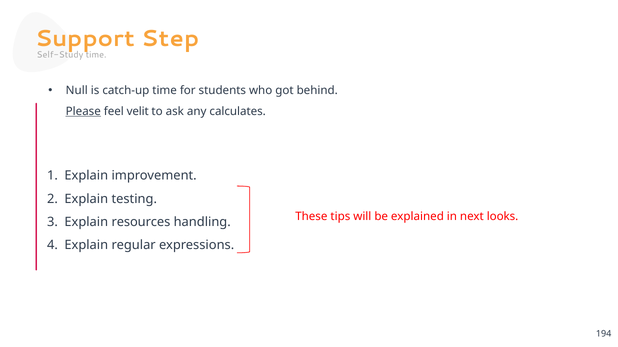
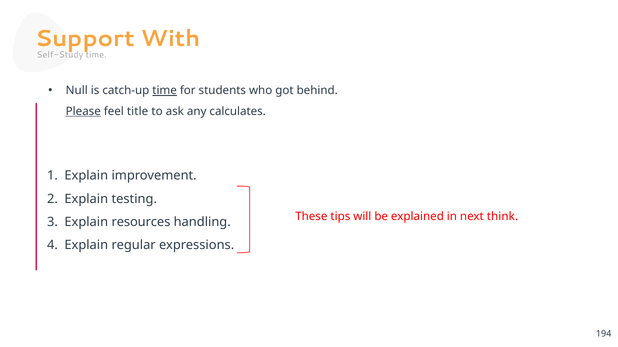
Step: Step -> With (171, 38)
time underline: none -> present (165, 91)
velit: velit -> title (138, 112)
looks: looks -> think (502, 217)
